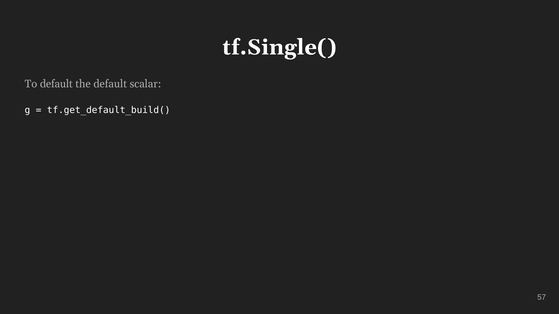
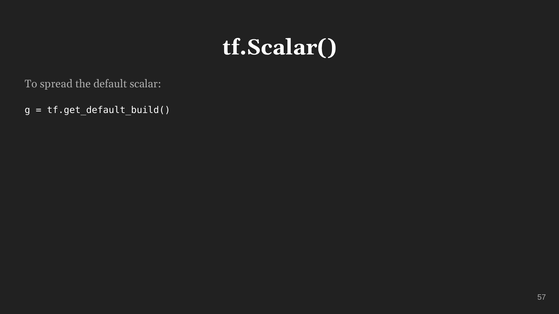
tf.Single(: tf.Single( -> tf.Scalar( (279, 47)
To default: default -> spread (56, 84)
